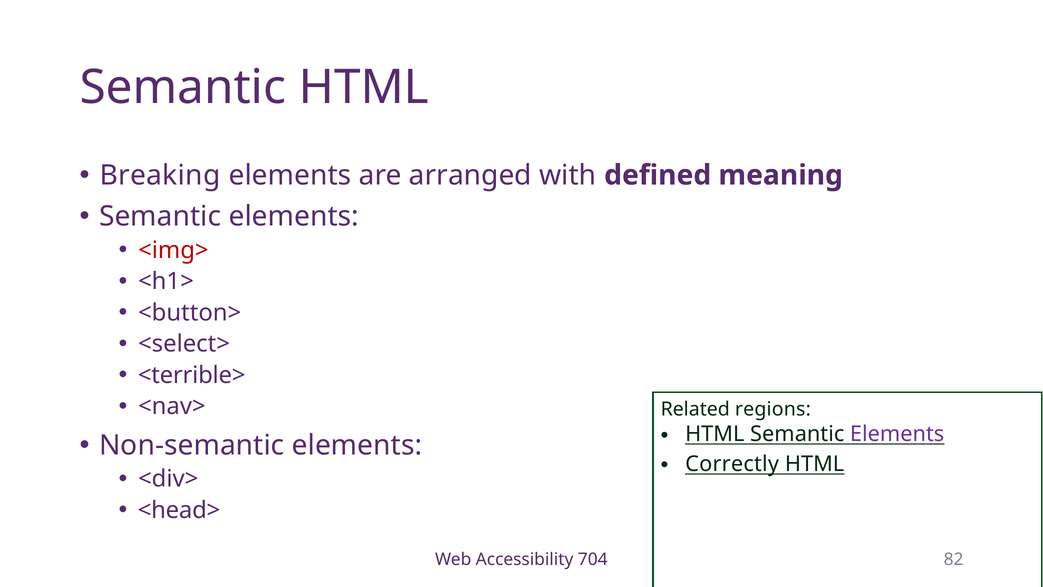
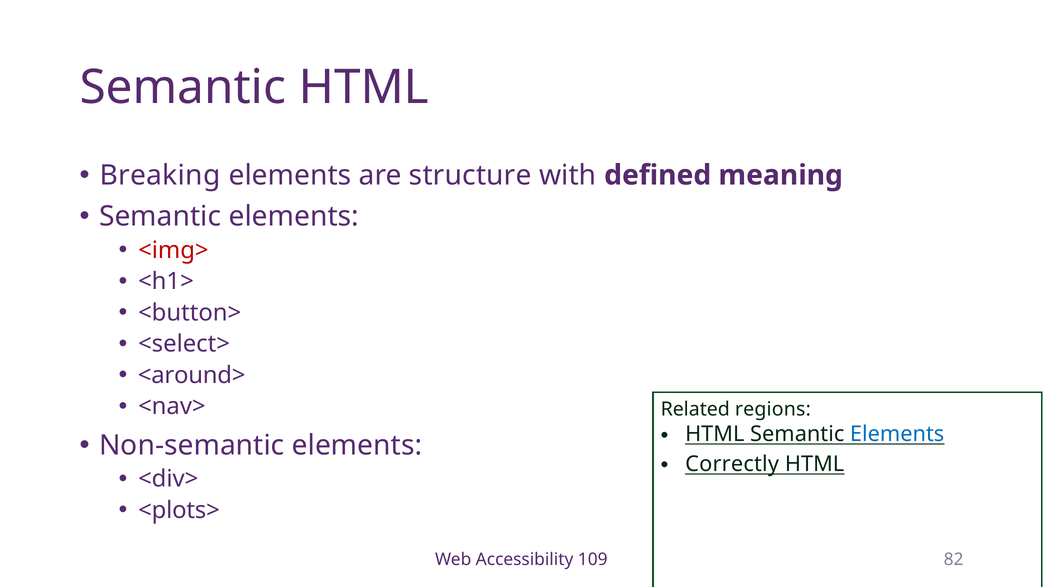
arranged: arranged -> structure (470, 175)
<terrible>: <terrible> -> <around> (192, 375)
Elements colour: purple -> blue (897, 434)
<head>: <head> -> <plots> (179, 510)
704: 704 -> 109 (593, 559)
